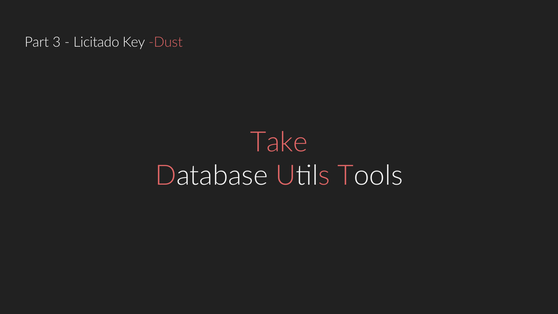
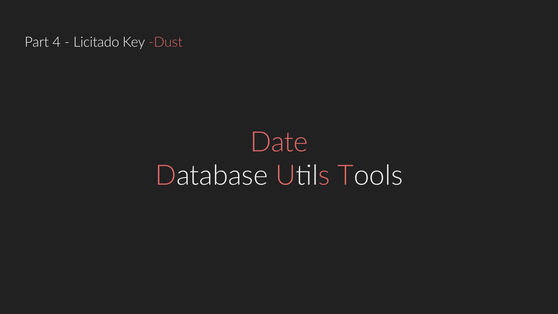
3: 3 -> 4 (57, 42)
Take: Take -> Date (279, 142)
